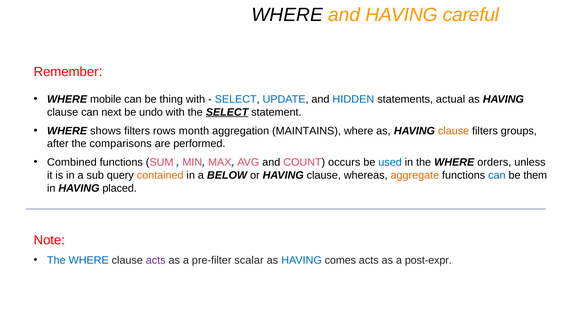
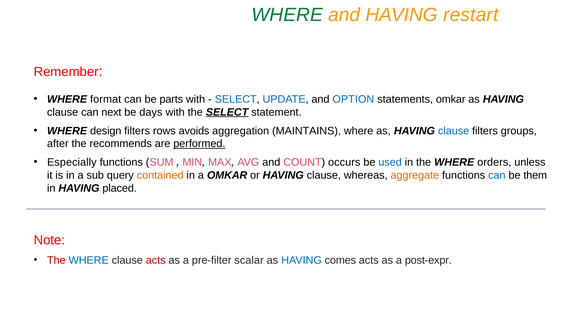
WHERE colour: black -> green (287, 15)
careful: careful -> restart (471, 15)
mobile: mobile -> format (106, 99)
thing: thing -> parts (171, 99)
HIDDEN: HIDDEN -> OPTION (353, 99)
statements actual: actual -> omkar (451, 99)
undo: undo -> days (151, 112)
shows: shows -> design (106, 131)
month: month -> avoids (194, 131)
clause colour: orange -> blue (454, 131)
comparisons: comparisons -> recommends (121, 144)
performed underline: none -> present (199, 144)
Combined: Combined -> Especially (72, 163)
a BELOW: BELOW -> OMKAR (227, 176)
The colour: blue -> red (56, 261)
acts colour: purple -> red (156, 261)
